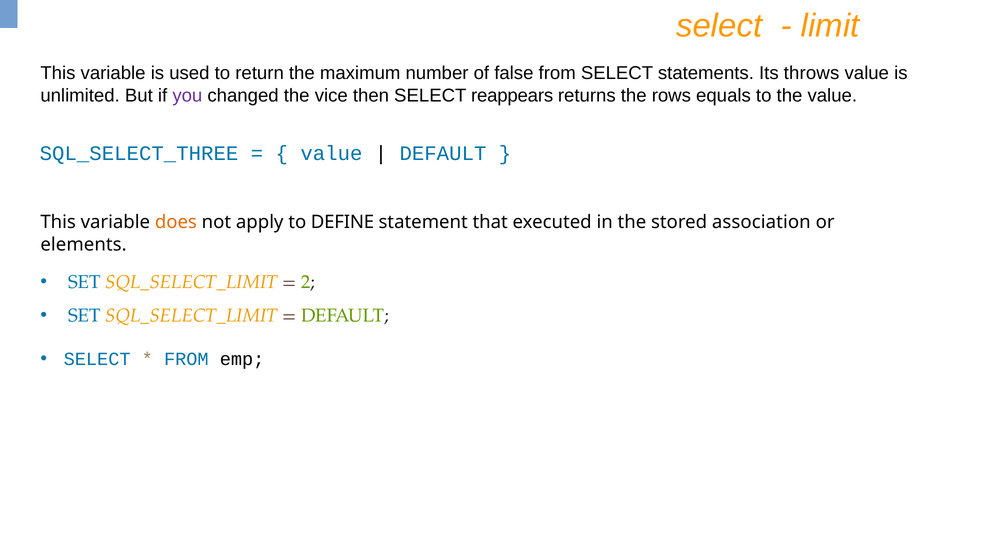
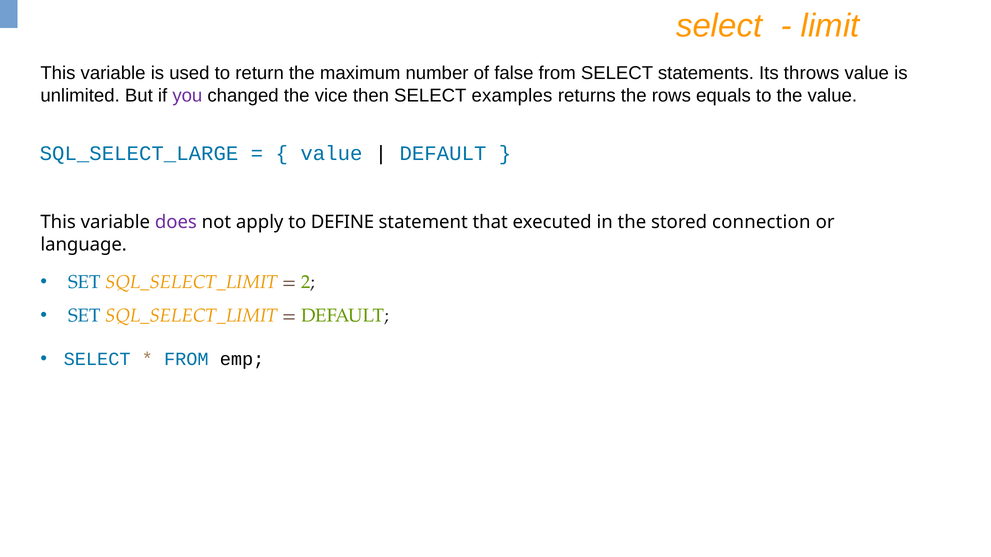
reappears: reappears -> examples (512, 96)
SQL_SELECT_THREE: SQL_SELECT_THREE -> SQL_SELECT_LARGE (139, 153)
does colour: orange -> purple (176, 222)
association: association -> connection (761, 222)
elements: elements -> language (84, 245)
